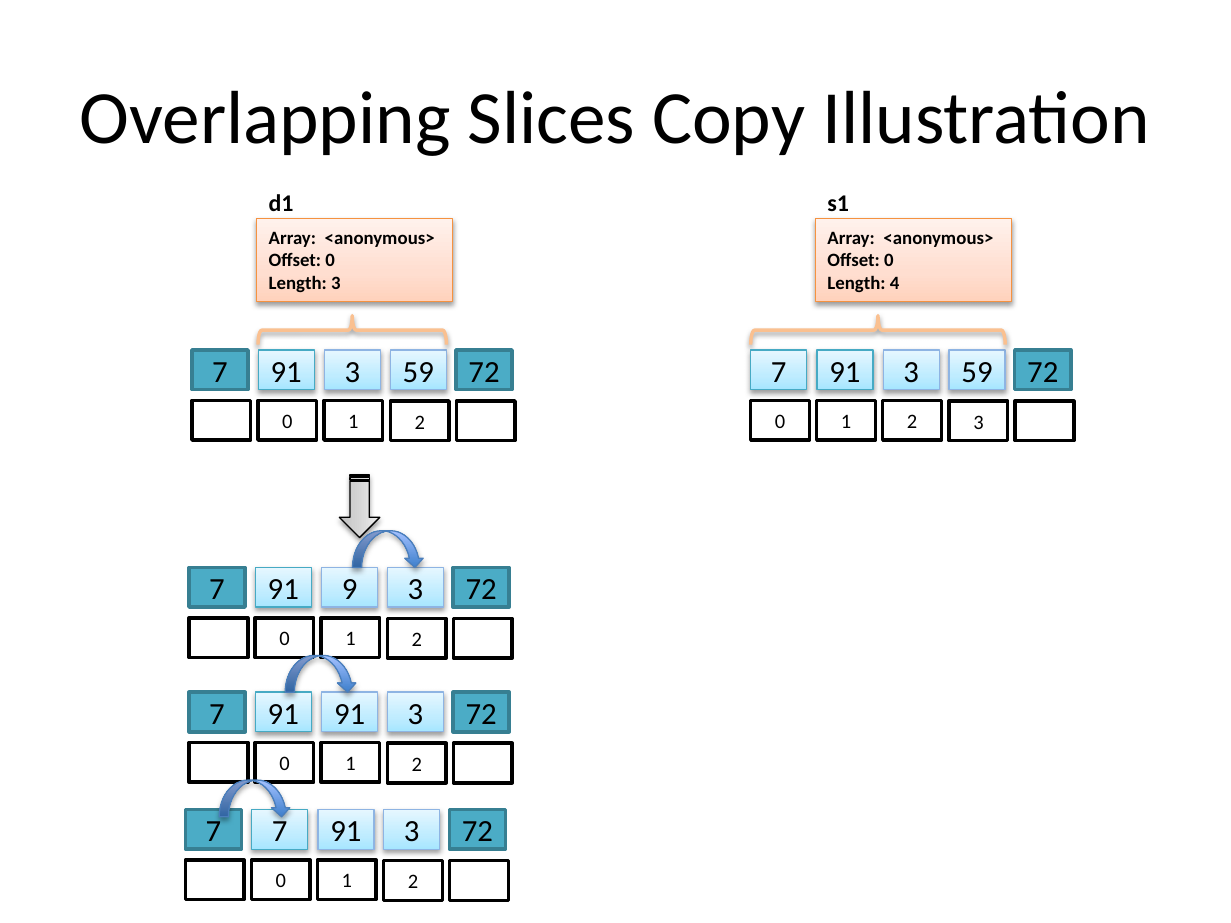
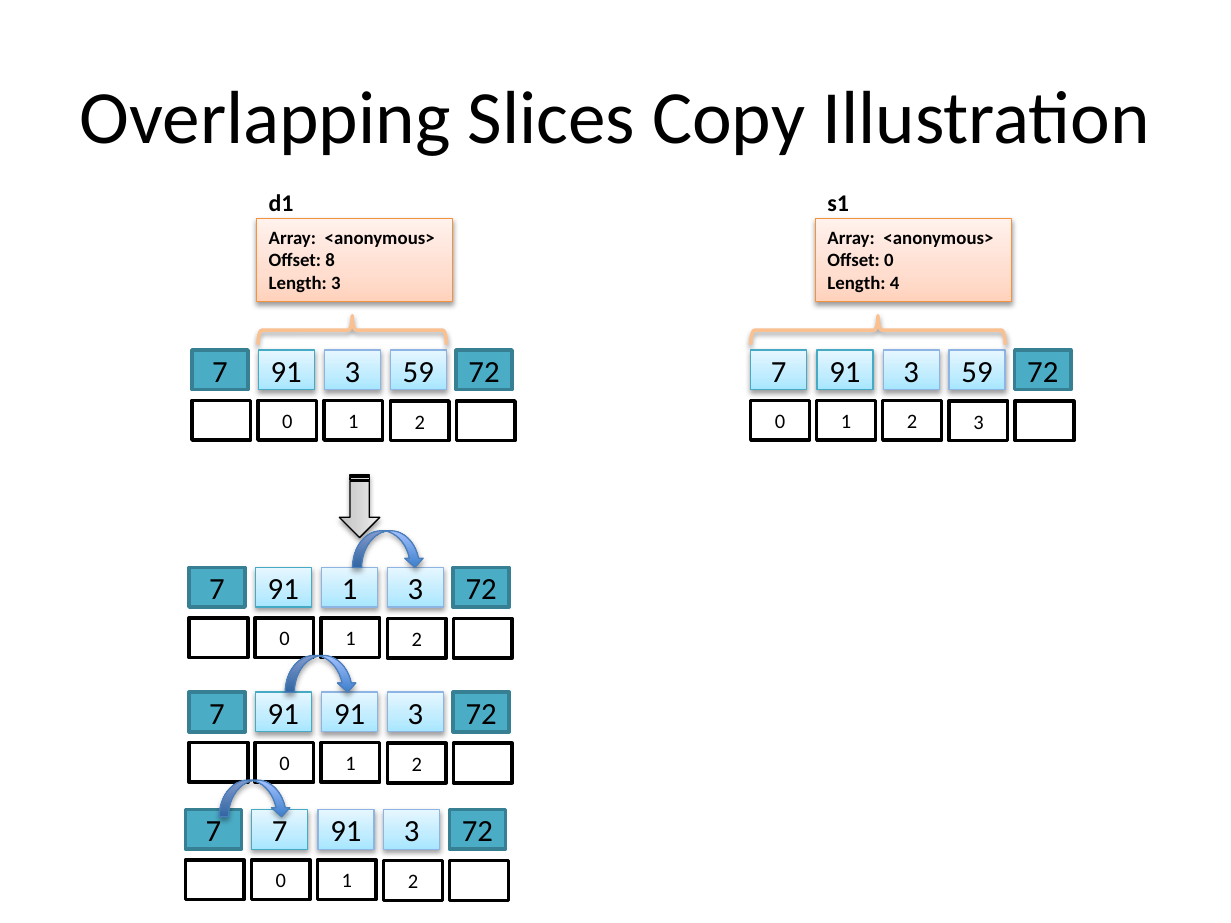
0: 0 -> 8 (330, 260)
91 9: 9 -> 1 (350, 590)
